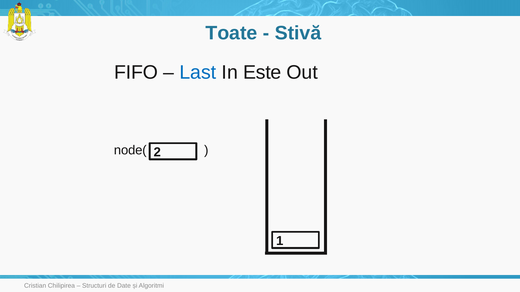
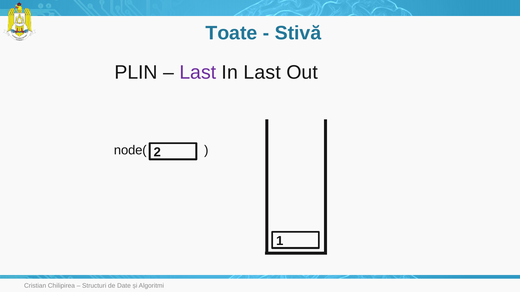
FIFO: FIFO -> PLIN (136, 73)
Last colour: blue -> purple (198, 73)
In Este: Este -> Last (262, 73)
